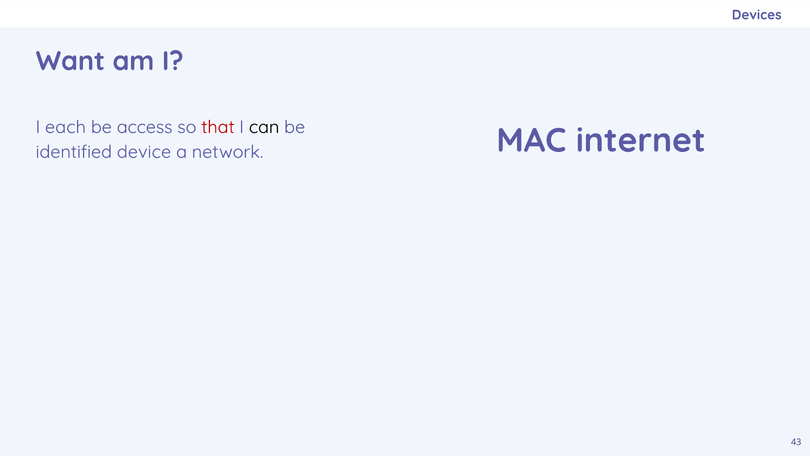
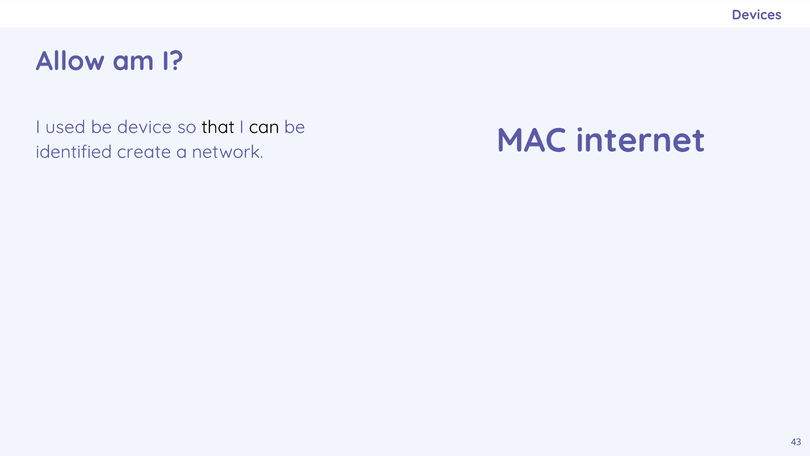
Want: Want -> Allow (70, 61)
each: each -> used (65, 127)
access: access -> device (144, 127)
that colour: red -> black (218, 127)
device: device -> create (144, 152)
